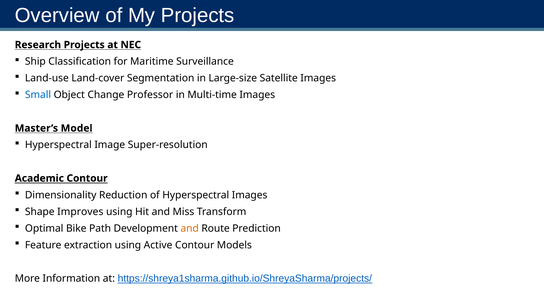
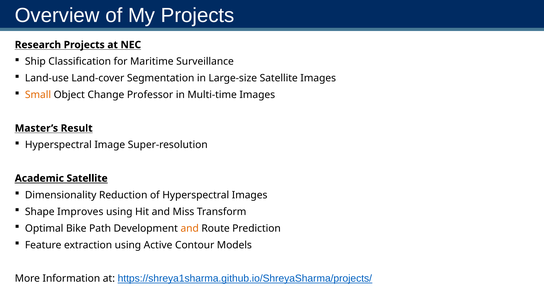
Small colour: blue -> orange (38, 95)
Model: Model -> Result (77, 128)
Academic Contour: Contour -> Satellite (87, 178)
